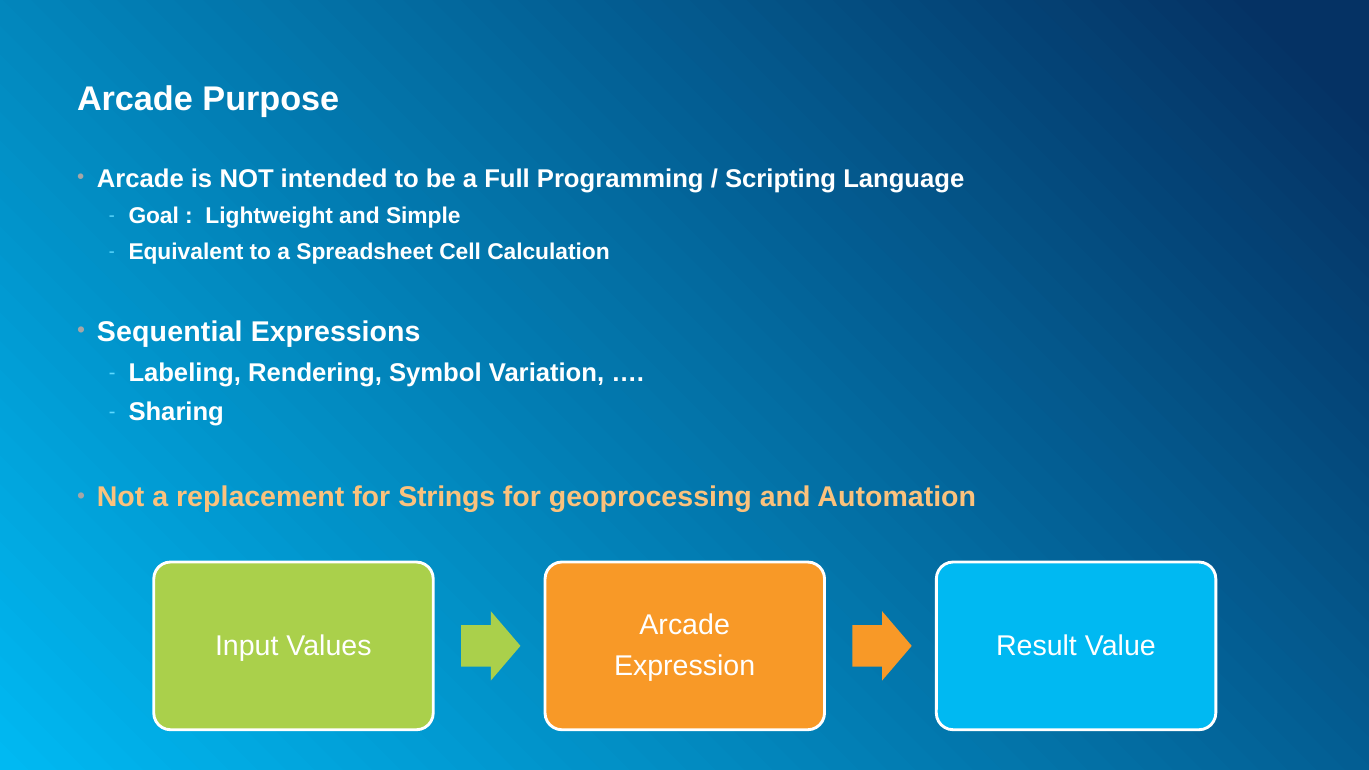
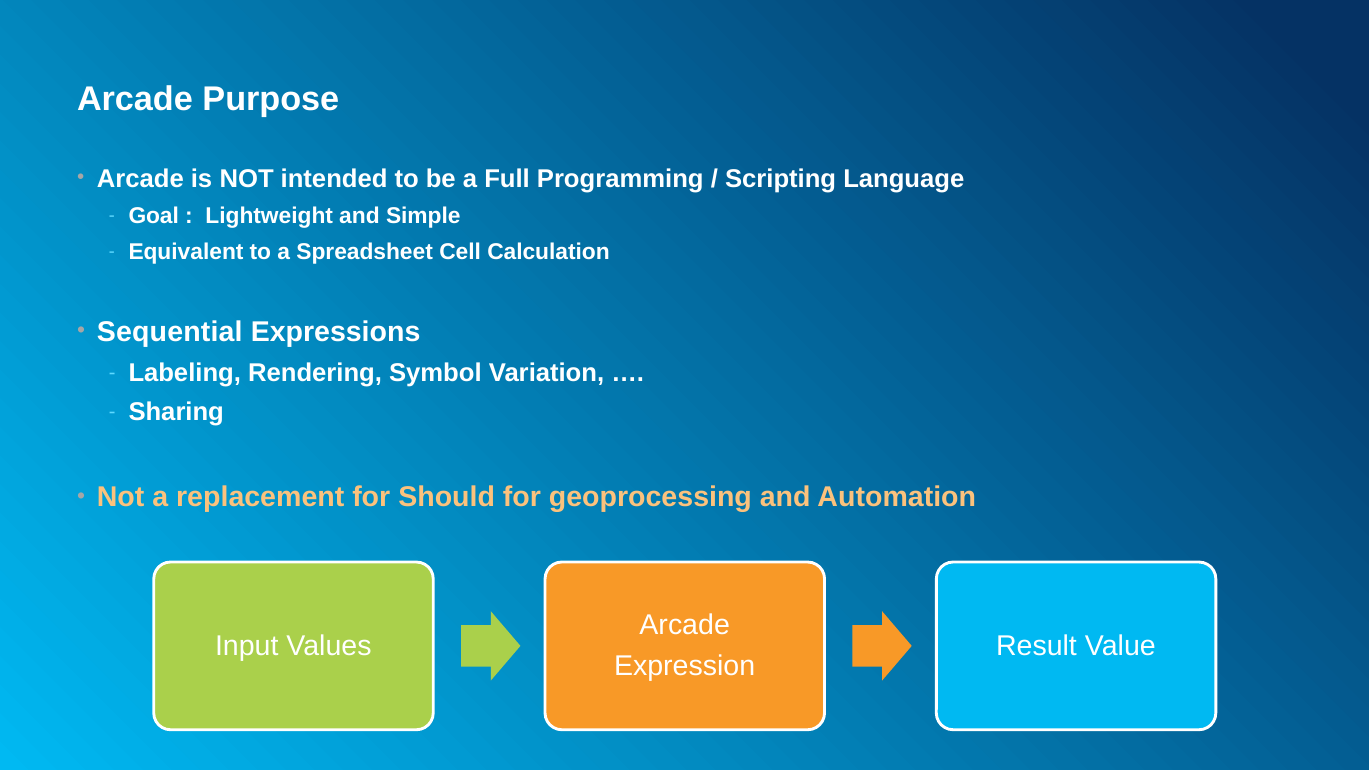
Strings: Strings -> Should (447, 497)
